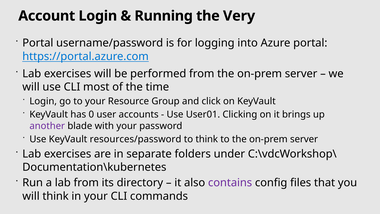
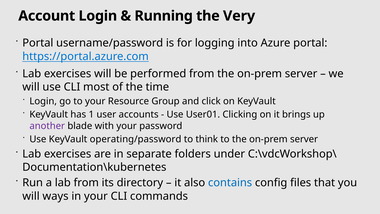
0: 0 -> 1 (91, 114)
resources/password: resources/password -> operating/password (136, 139)
contains colour: purple -> blue (230, 183)
will think: think -> ways (56, 196)
